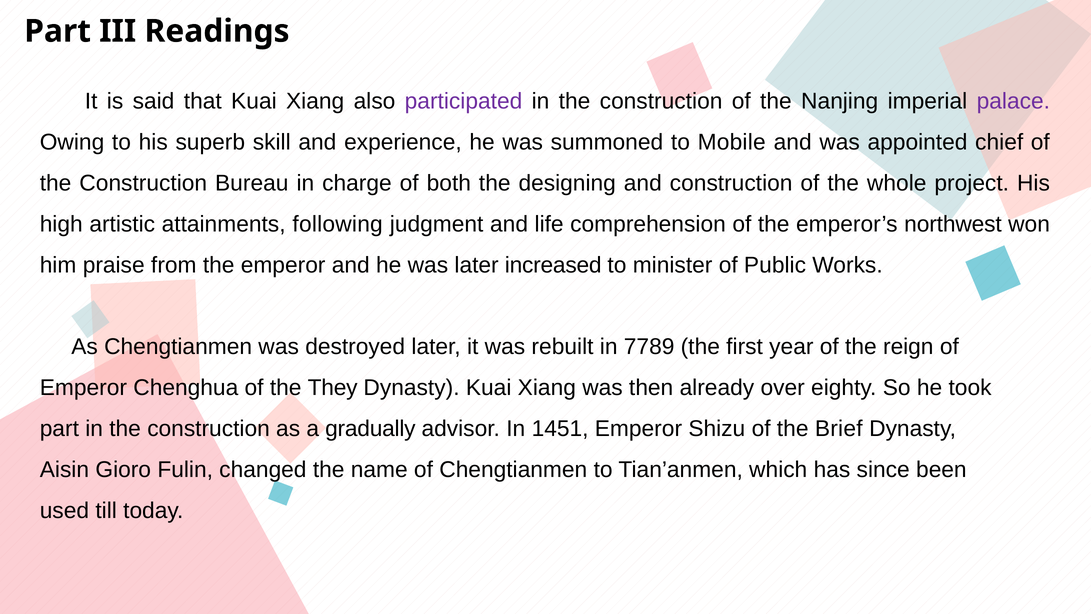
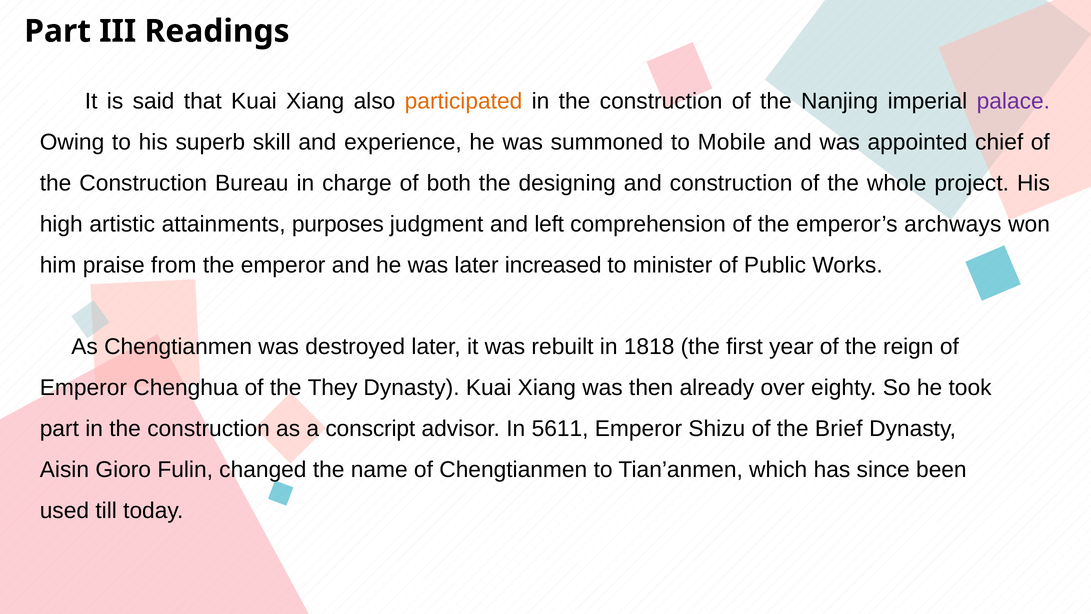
participated colour: purple -> orange (464, 101)
following: following -> purposes (338, 224)
life: life -> left (549, 224)
northwest: northwest -> archways (953, 224)
7789: 7789 -> 1818 (649, 347)
gradually: gradually -> conscript (370, 429)
1451: 1451 -> 5611 (560, 429)
